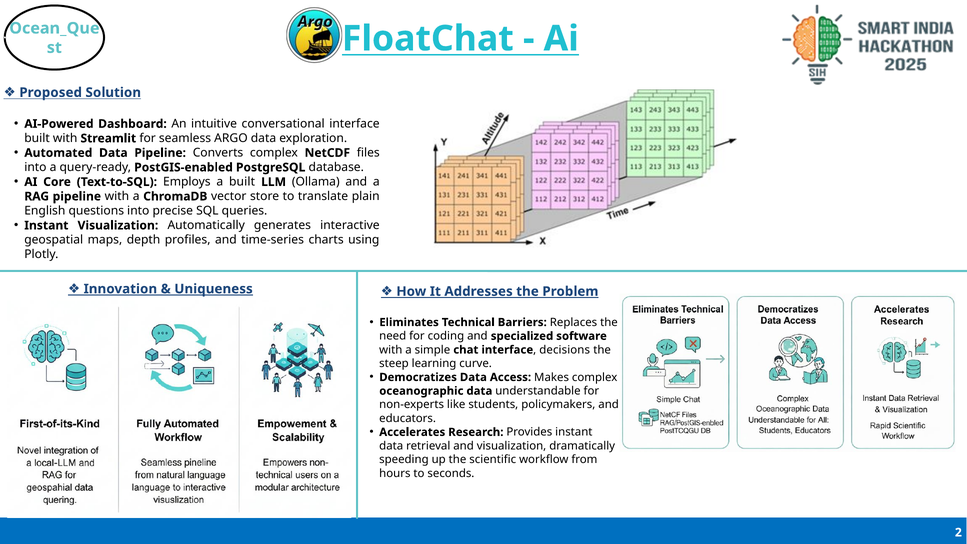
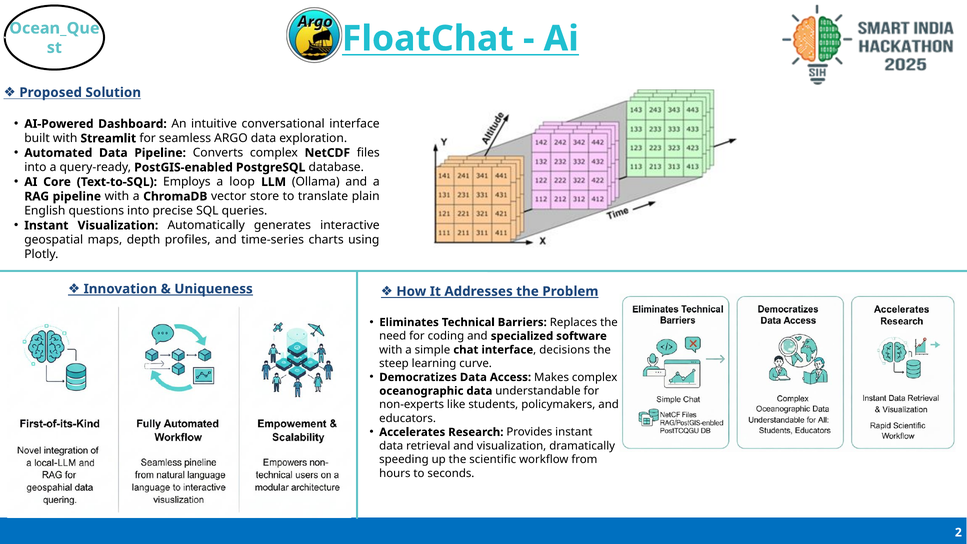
a built: built -> loop (242, 182)
